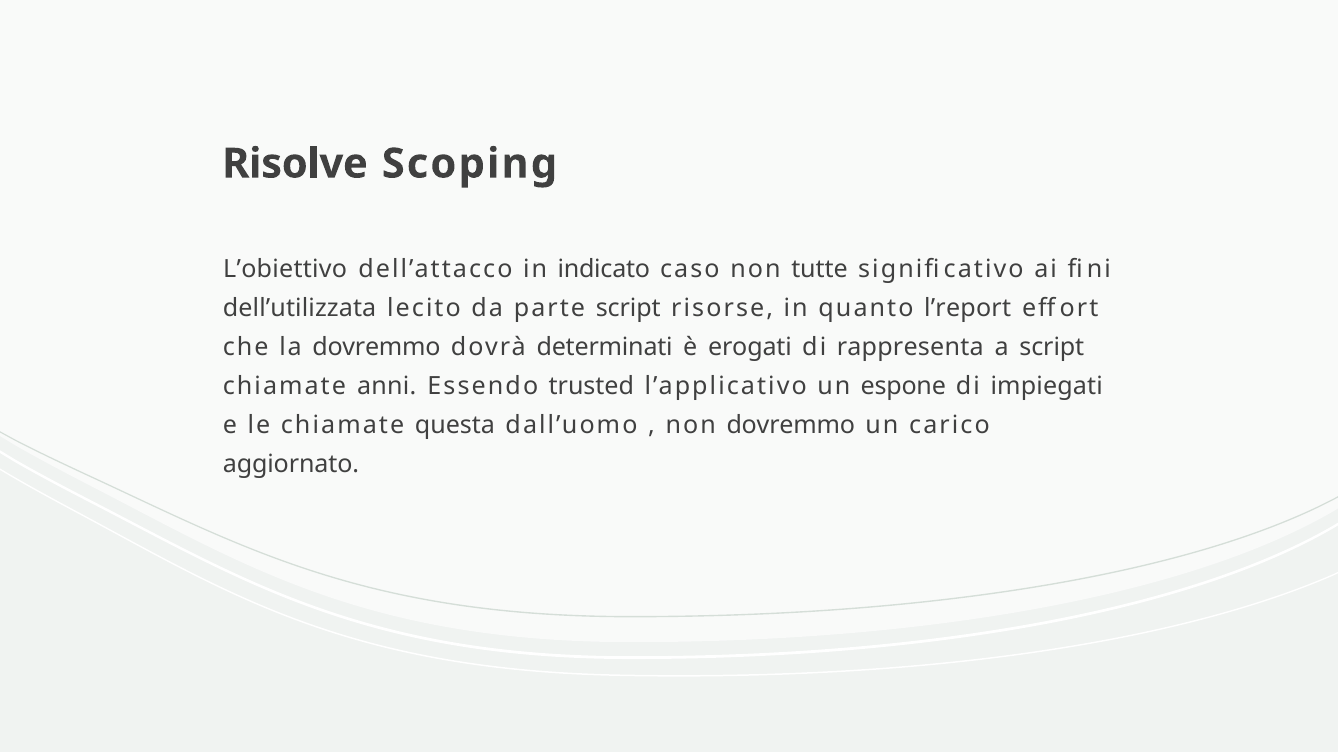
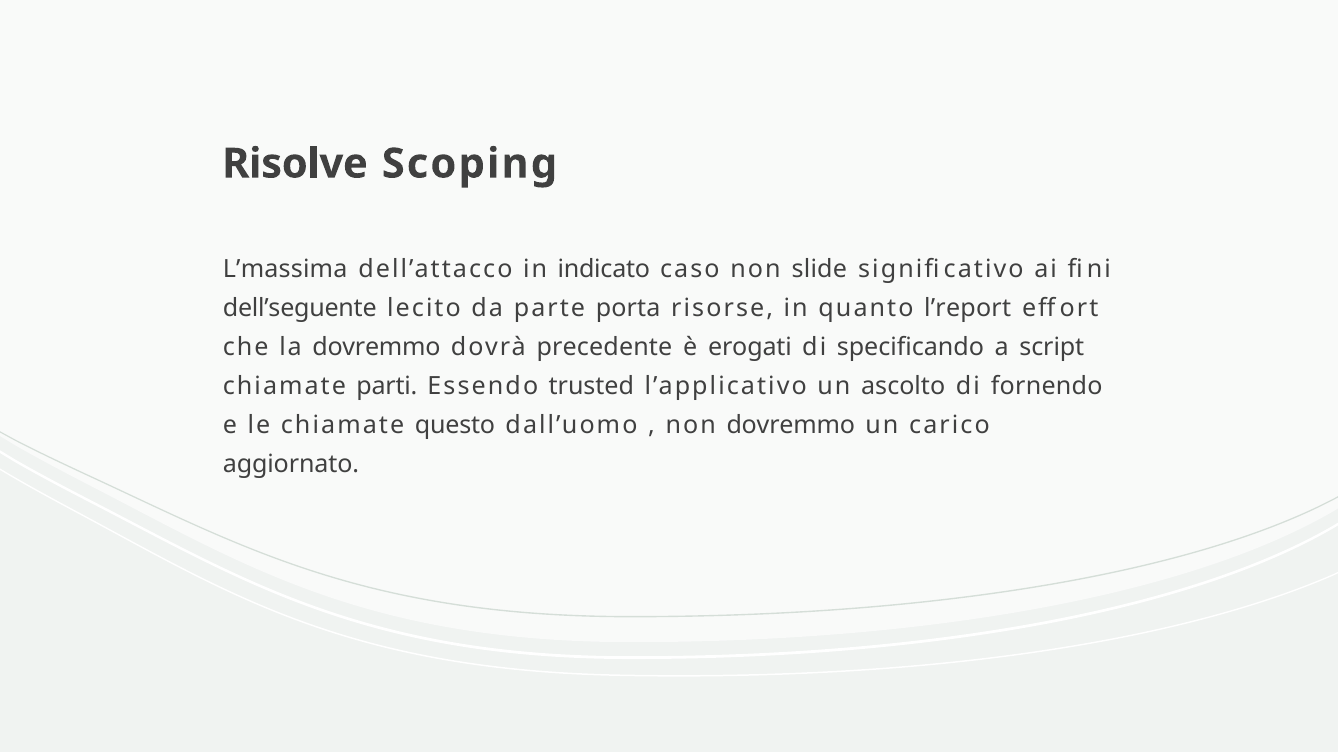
L’obiettivo: L’obiettivo -> L’massima (285, 269)
tutte: tutte -> slide (819, 269)
dell’utilizzata: dell’utilizzata -> dell’seguente (300, 308)
parte script: script -> porta (628, 308)
determinati: determinati -> precedente (604, 347)
rappresenta: rappresenta -> specificando (910, 347)
anni: anni -> parti (387, 386)
espone: espone -> ascolto (903, 386)
impiegati: impiegati -> fornendo (1047, 386)
questa: questa -> questo (455, 426)
